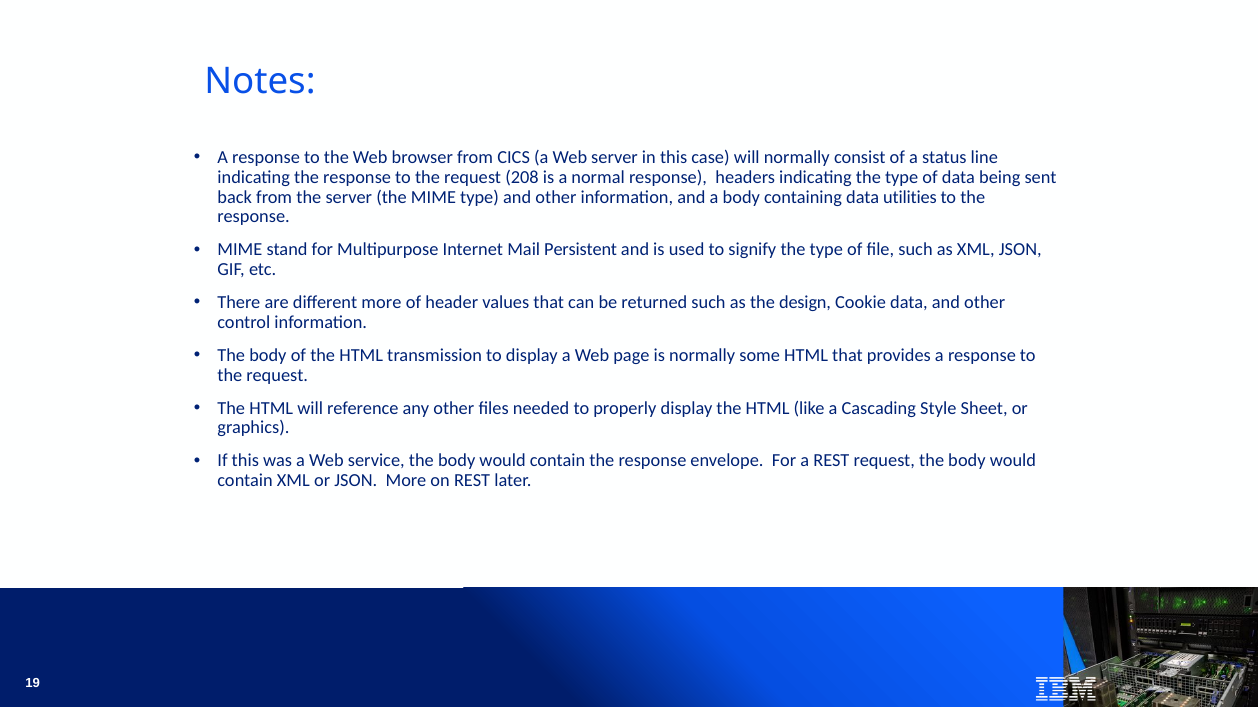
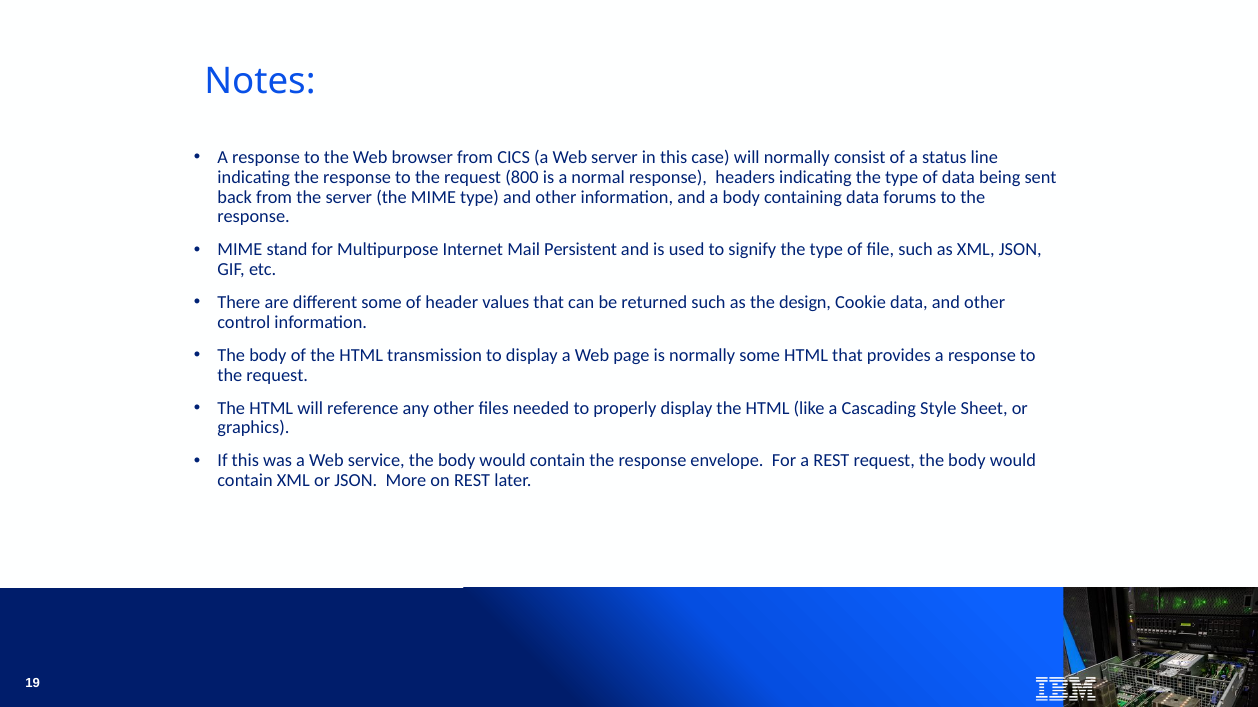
208: 208 -> 800 (522, 177)
utilities: utilities -> forums (910, 197)
different more: more -> some (382, 303)
